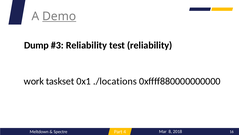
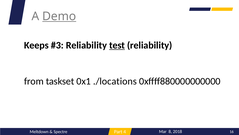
Dump: Dump -> Keeps (36, 45)
test underline: none -> present (117, 45)
work: work -> from (34, 81)
